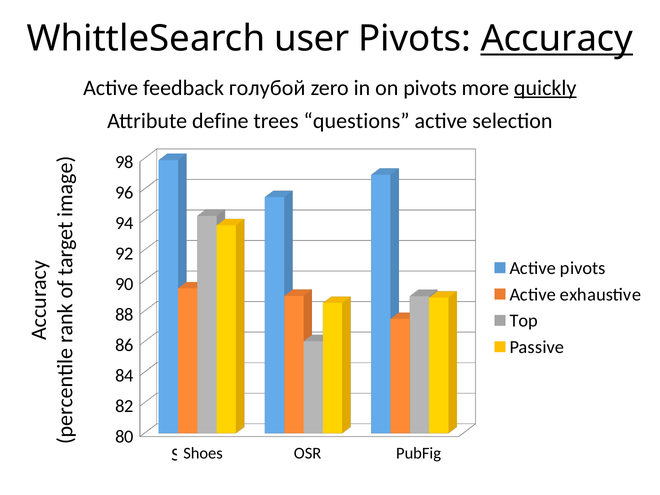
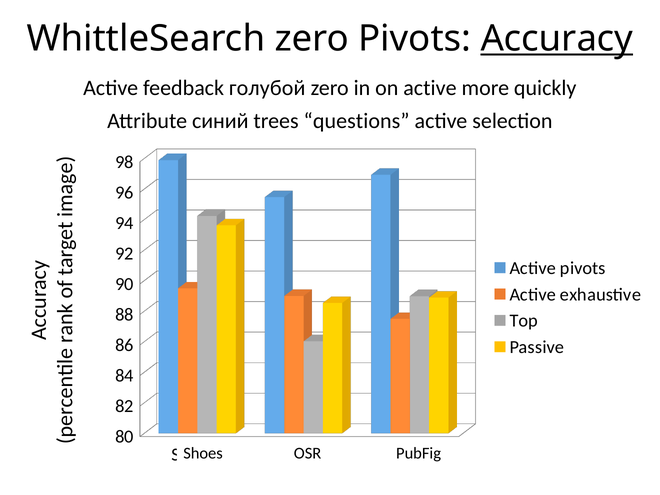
WhittleSearch user: user -> zero (312, 39)
on pivots: pivots -> active (430, 88)
quickly underline: present -> none (545, 88)
define: define -> синий (220, 121)
